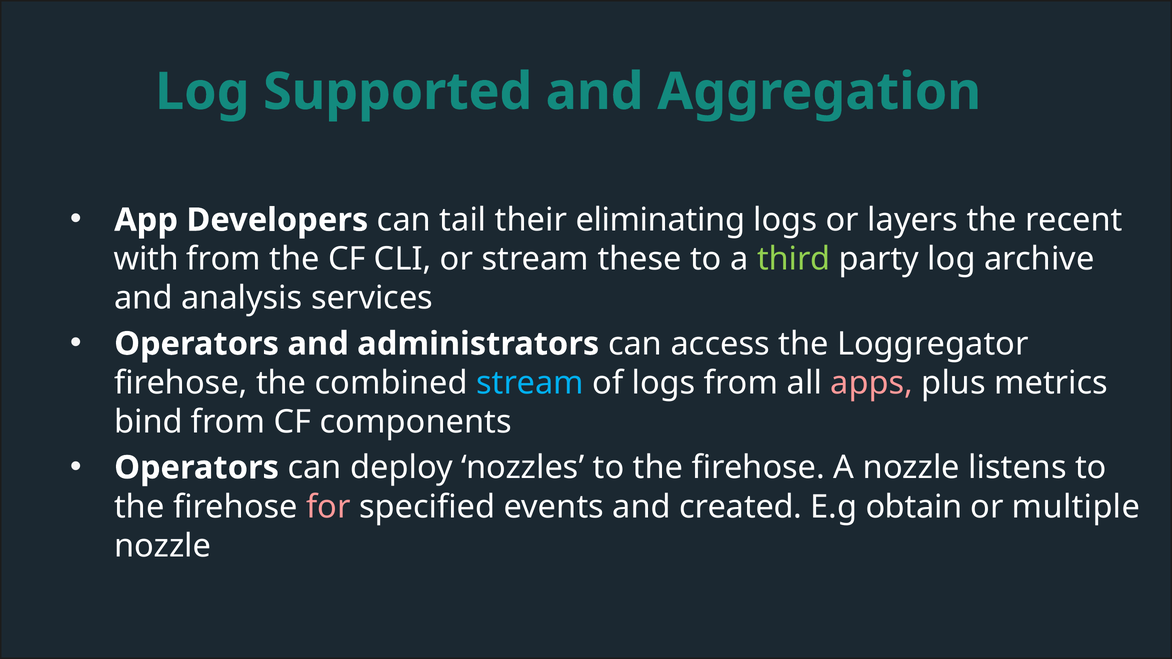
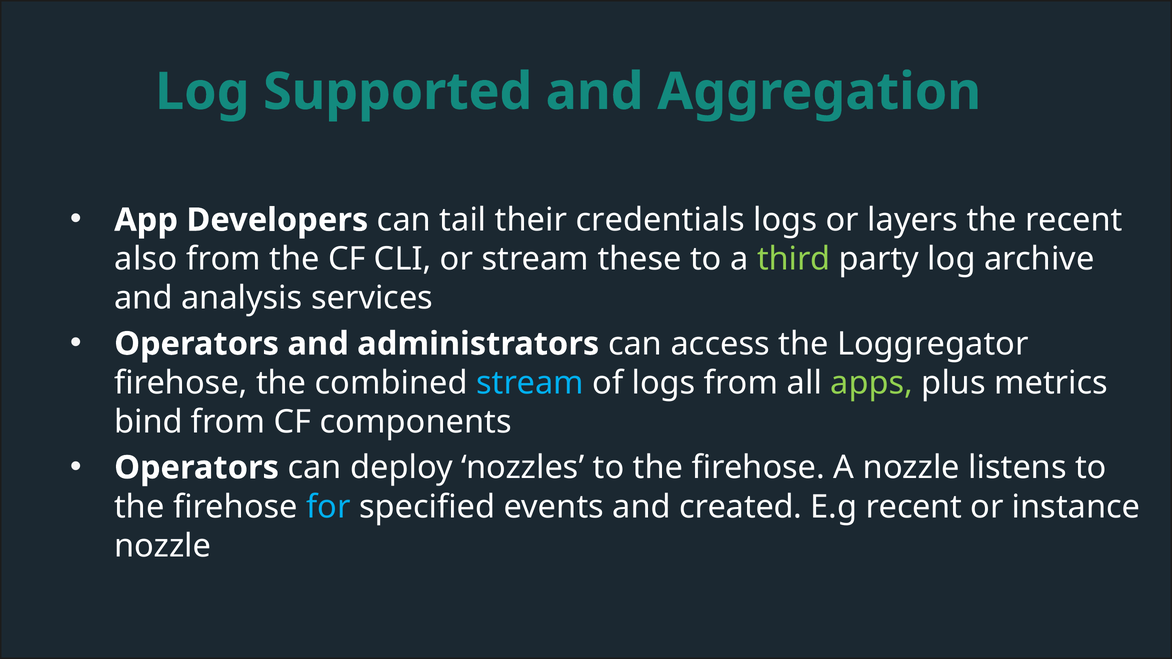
eliminating: eliminating -> credentials (660, 220)
with: with -> also (146, 259)
apps colour: pink -> light green (872, 383)
for colour: pink -> light blue (328, 507)
E.g obtain: obtain -> recent (914, 507)
multiple: multiple -> instance (1076, 507)
